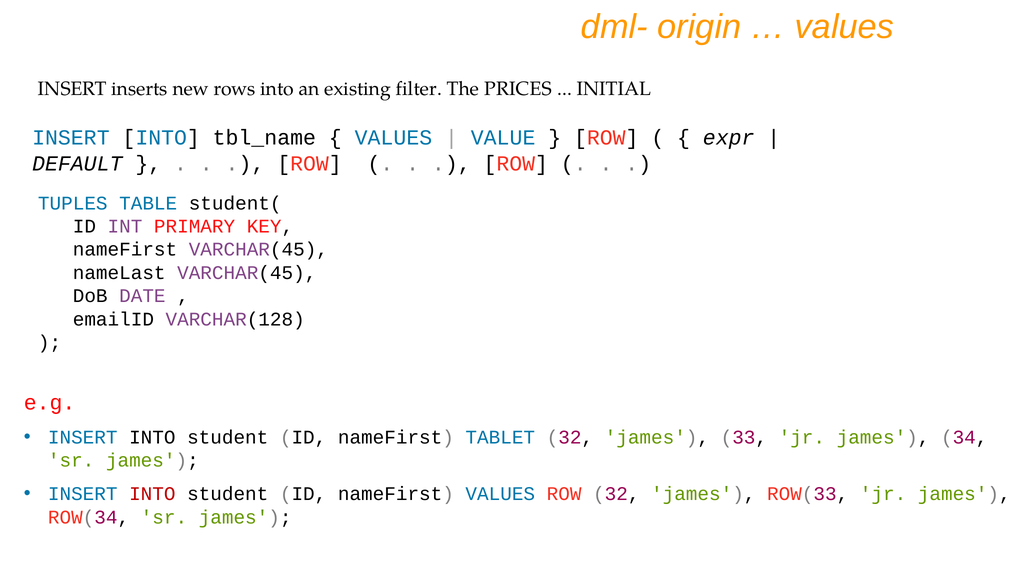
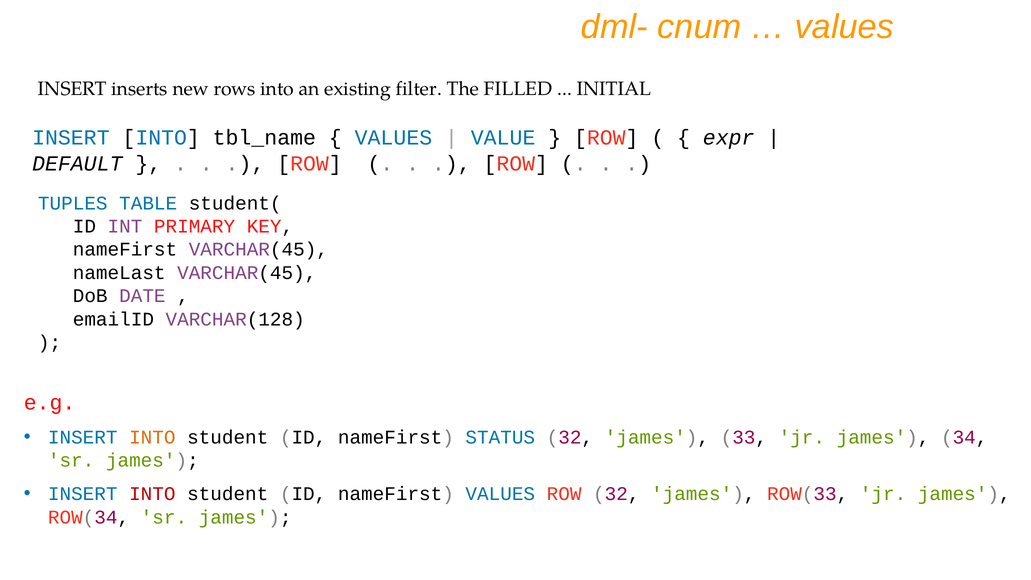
origin: origin -> cnum (699, 27)
PRICES: PRICES -> FILLED (518, 89)
INTO colour: black -> orange (152, 437)
TABLET: TABLET -> STATUS (500, 437)
